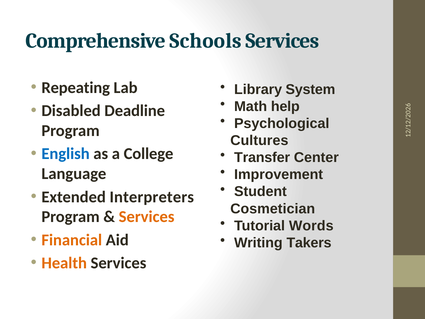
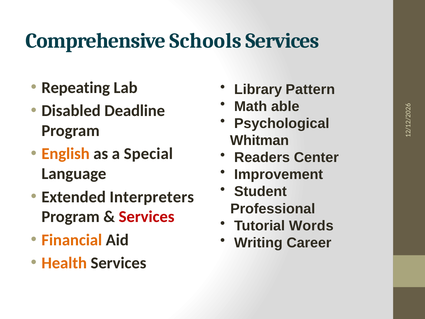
System: System -> Pattern (310, 89)
help: help -> able (285, 106)
Cultures: Cultures -> Whitman (259, 140)
English colour: blue -> orange (66, 154)
College: College -> Special (148, 154)
Transfer: Transfer -> Readers (262, 157)
Cosmetician: Cosmetician -> Professional (273, 208)
Services colour: orange -> red (147, 217)
Takers: Takers -> Career (309, 242)
